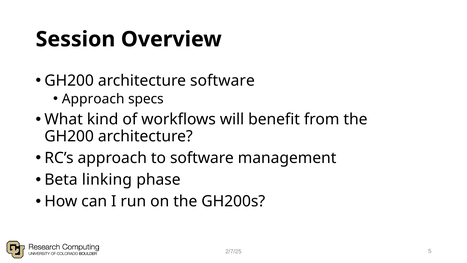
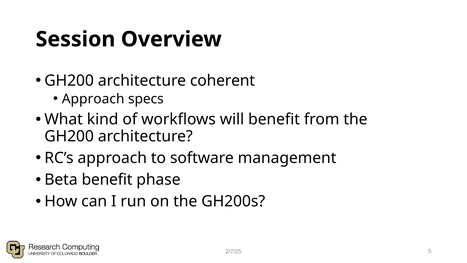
architecture software: software -> coherent (223, 81)
Beta linking: linking -> benefit (107, 180)
